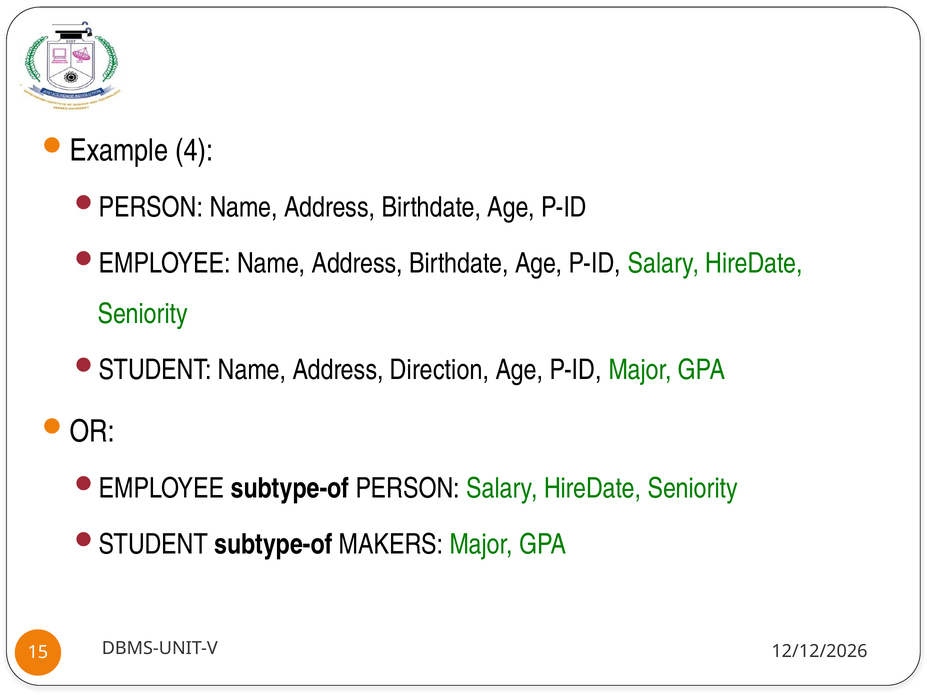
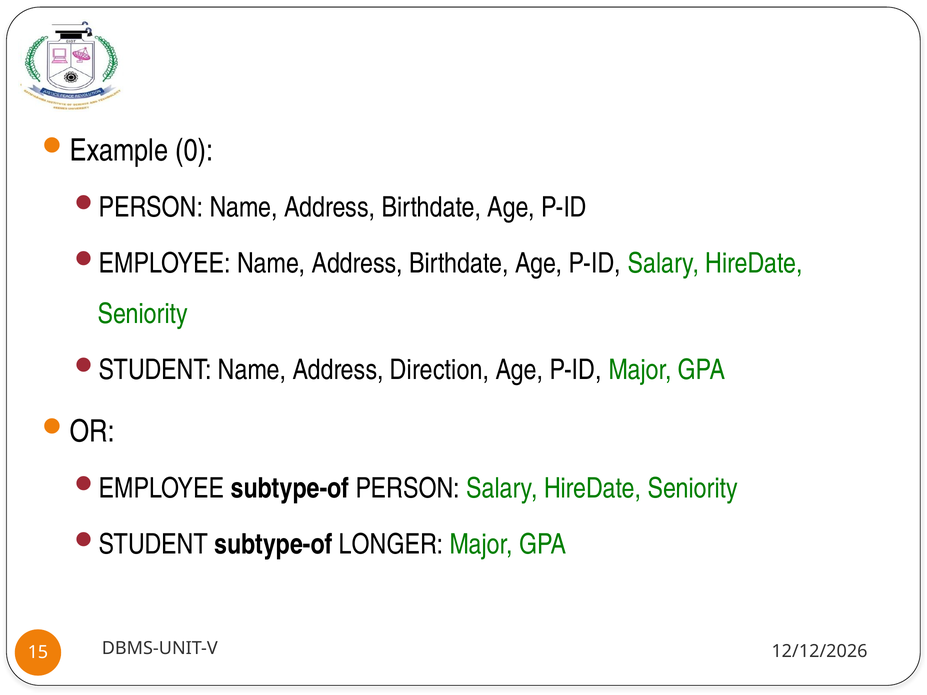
4: 4 -> 0 (194, 150)
MAKERS: MAKERS -> LONGER (391, 545)
